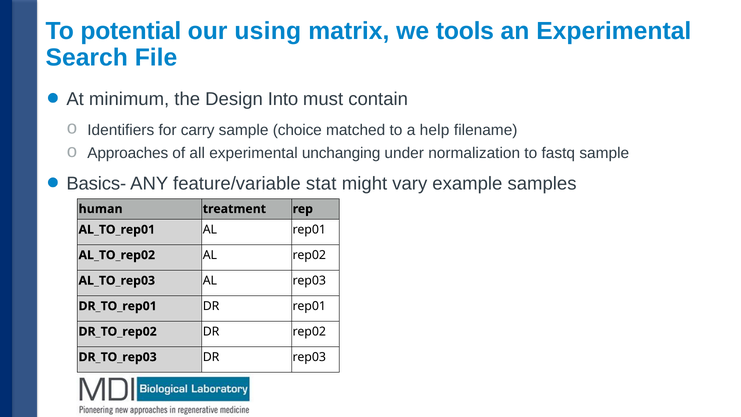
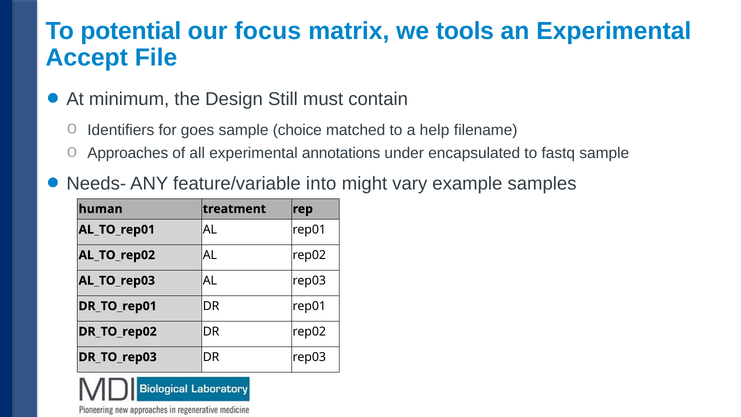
using: using -> focus (268, 31)
Search: Search -> Accept (87, 58)
Into: Into -> Still (283, 99)
carry: carry -> goes (198, 130)
unchanging: unchanging -> annotations (341, 153)
normalization: normalization -> encapsulated (474, 153)
Basics-: Basics- -> Needs- (96, 183)
stat: stat -> into (321, 183)
